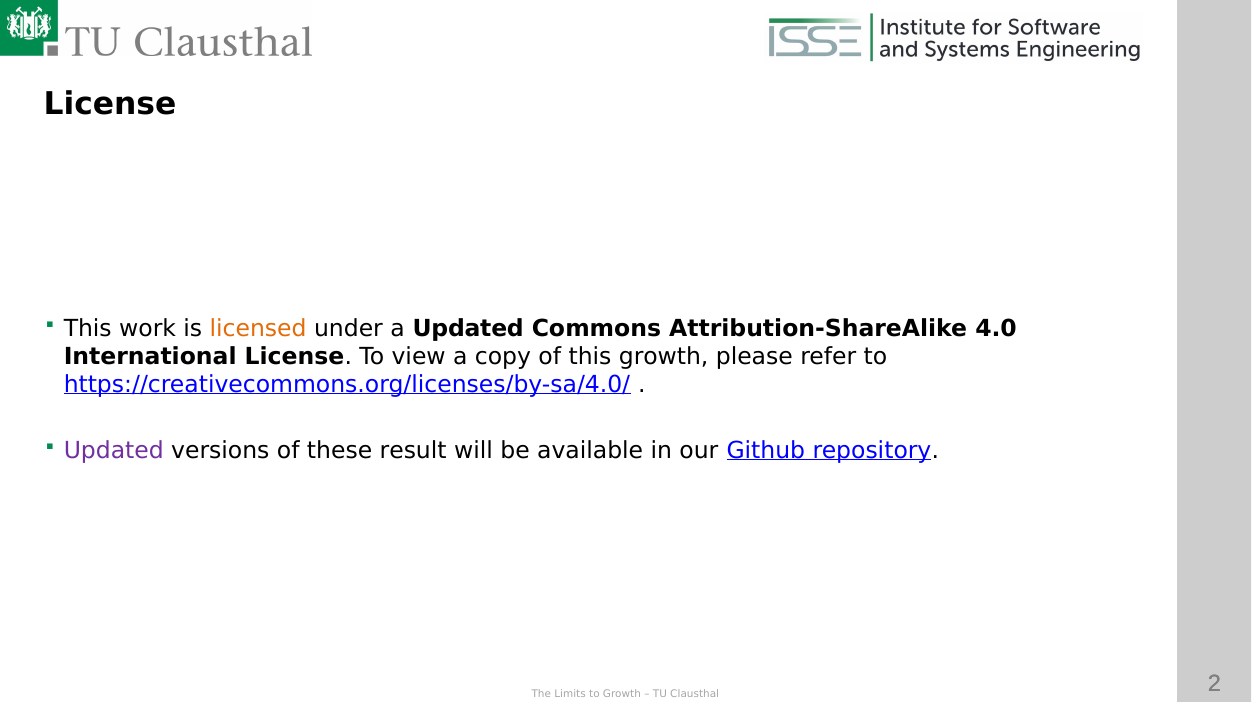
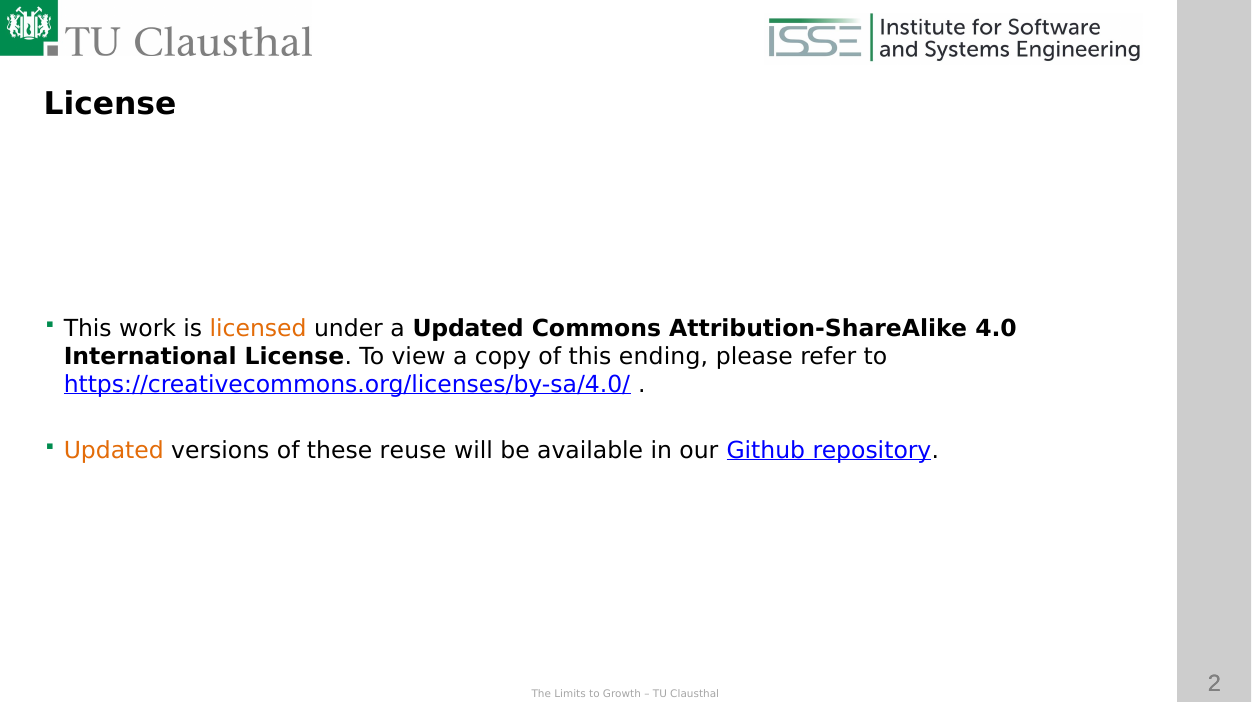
this growth: growth -> ending (664, 357)
Updated colour: purple -> orange (114, 451)
result: result -> reuse (413, 451)
